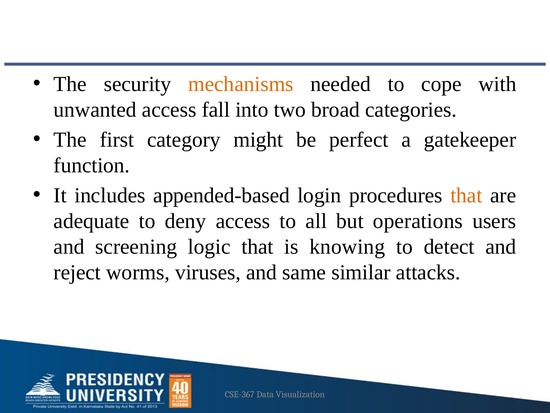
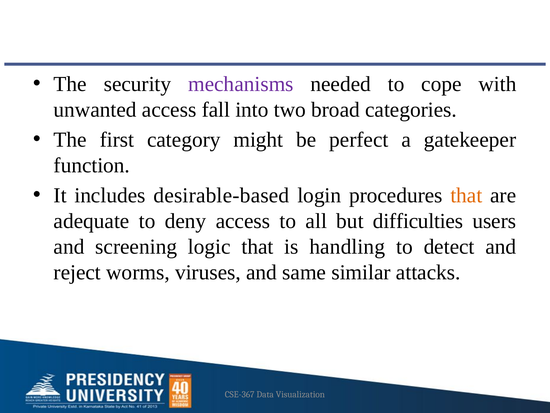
mechanisms colour: orange -> purple (241, 84)
appended-based: appended-based -> desirable-based (221, 195)
operations: operations -> difficulties (418, 221)
knowing: knowing -> handling (347, 247)
